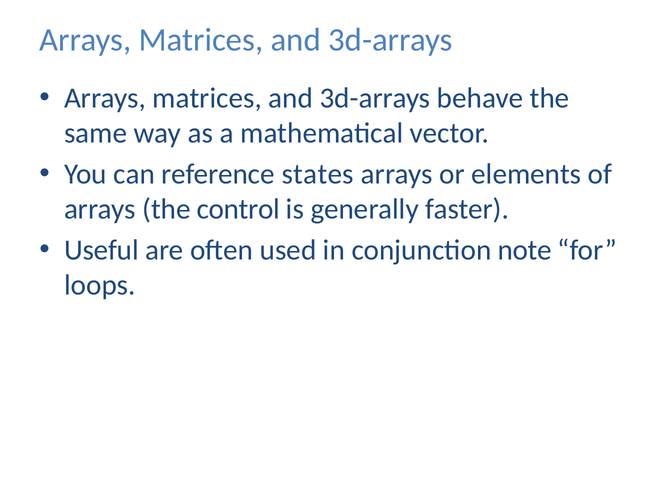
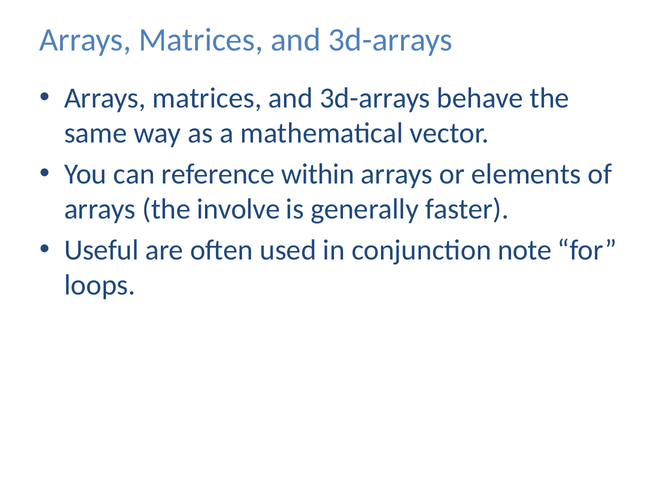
states: states -> within (318, 174)
control: control -> involve (238, 209)
